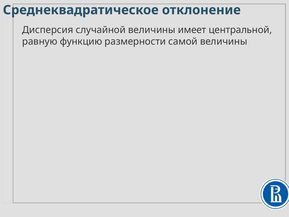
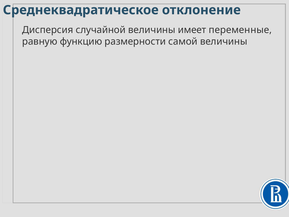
центральной: центральной -> переменные (240, 30)
